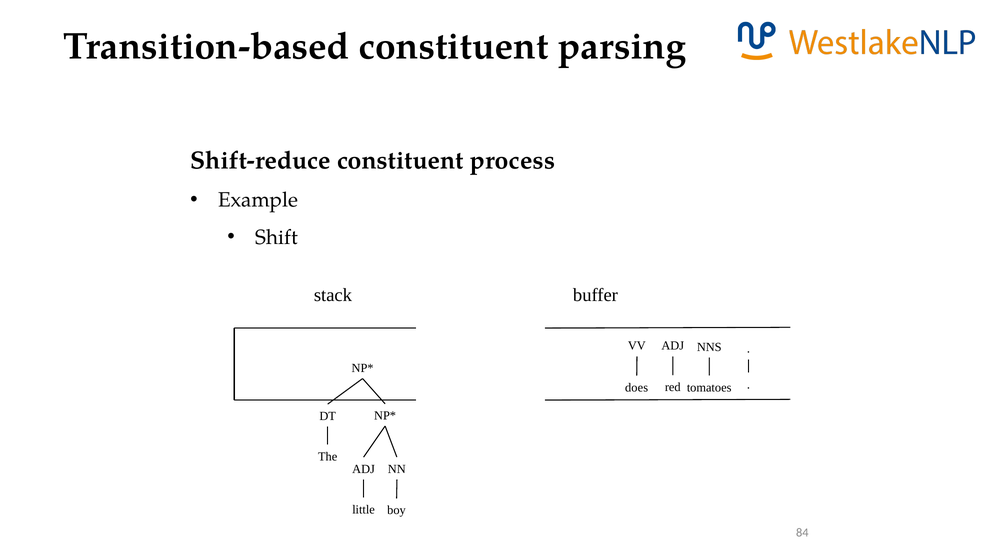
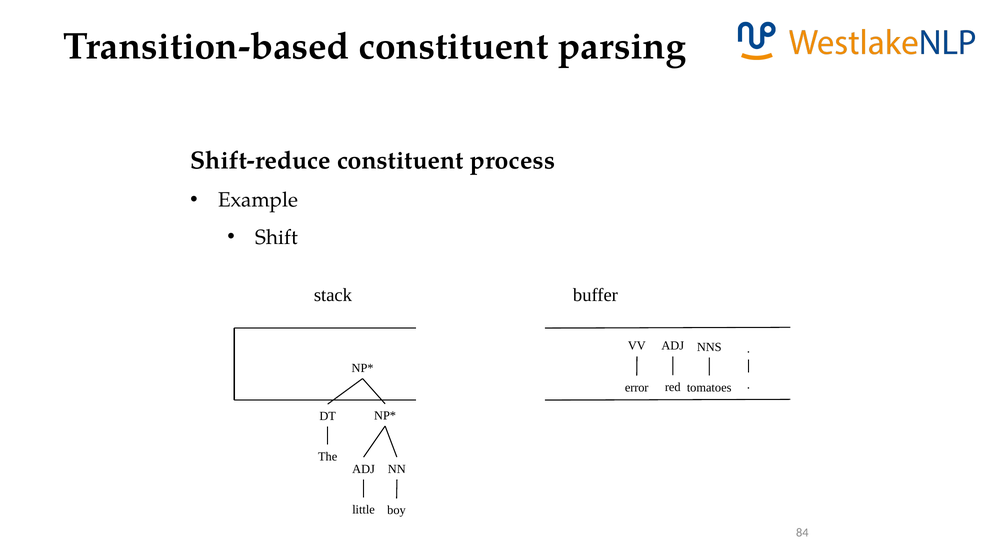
does: does -> error (637, 387)
